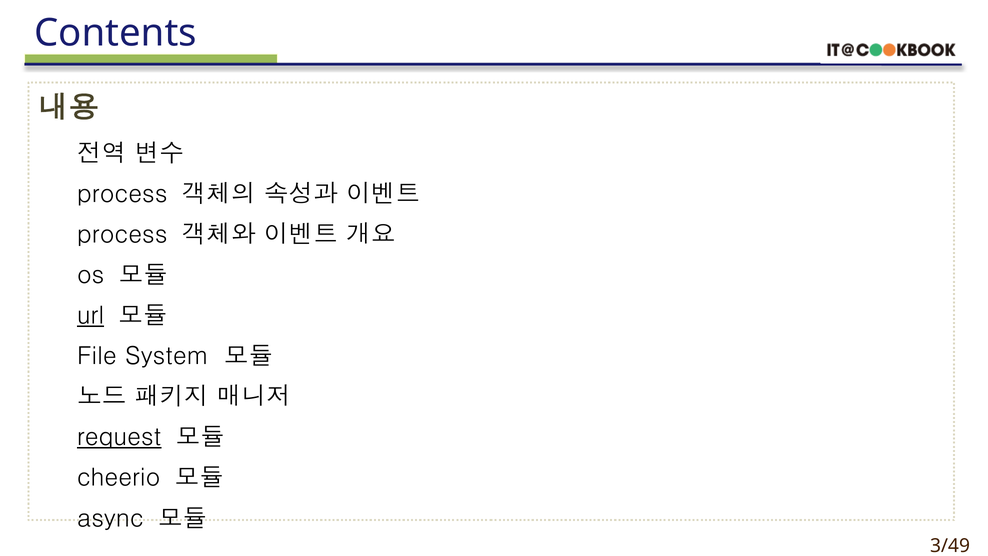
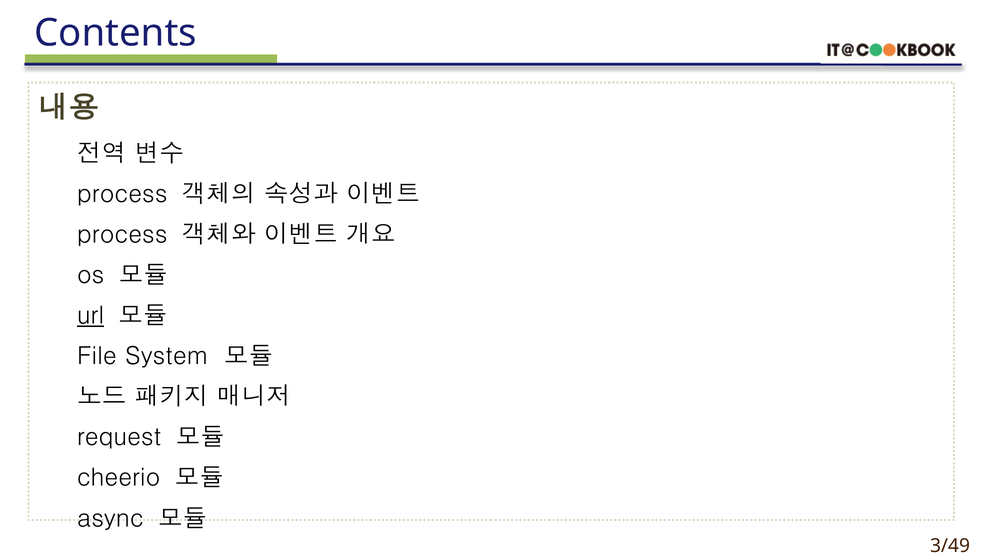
request underline: present -> none (119, 437)
